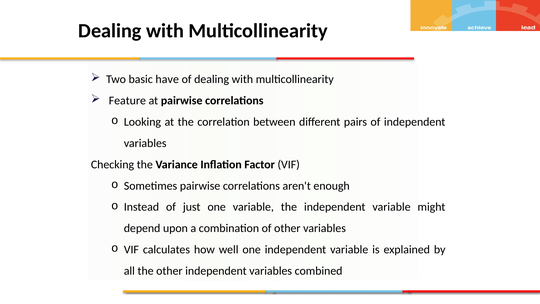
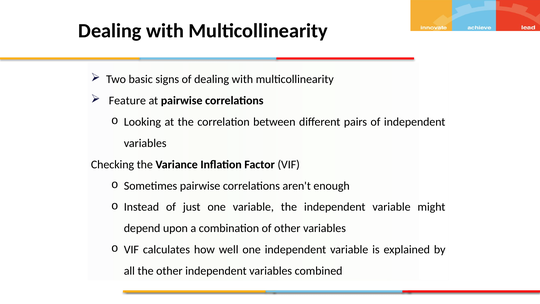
have: have -> signs (167, 79)
